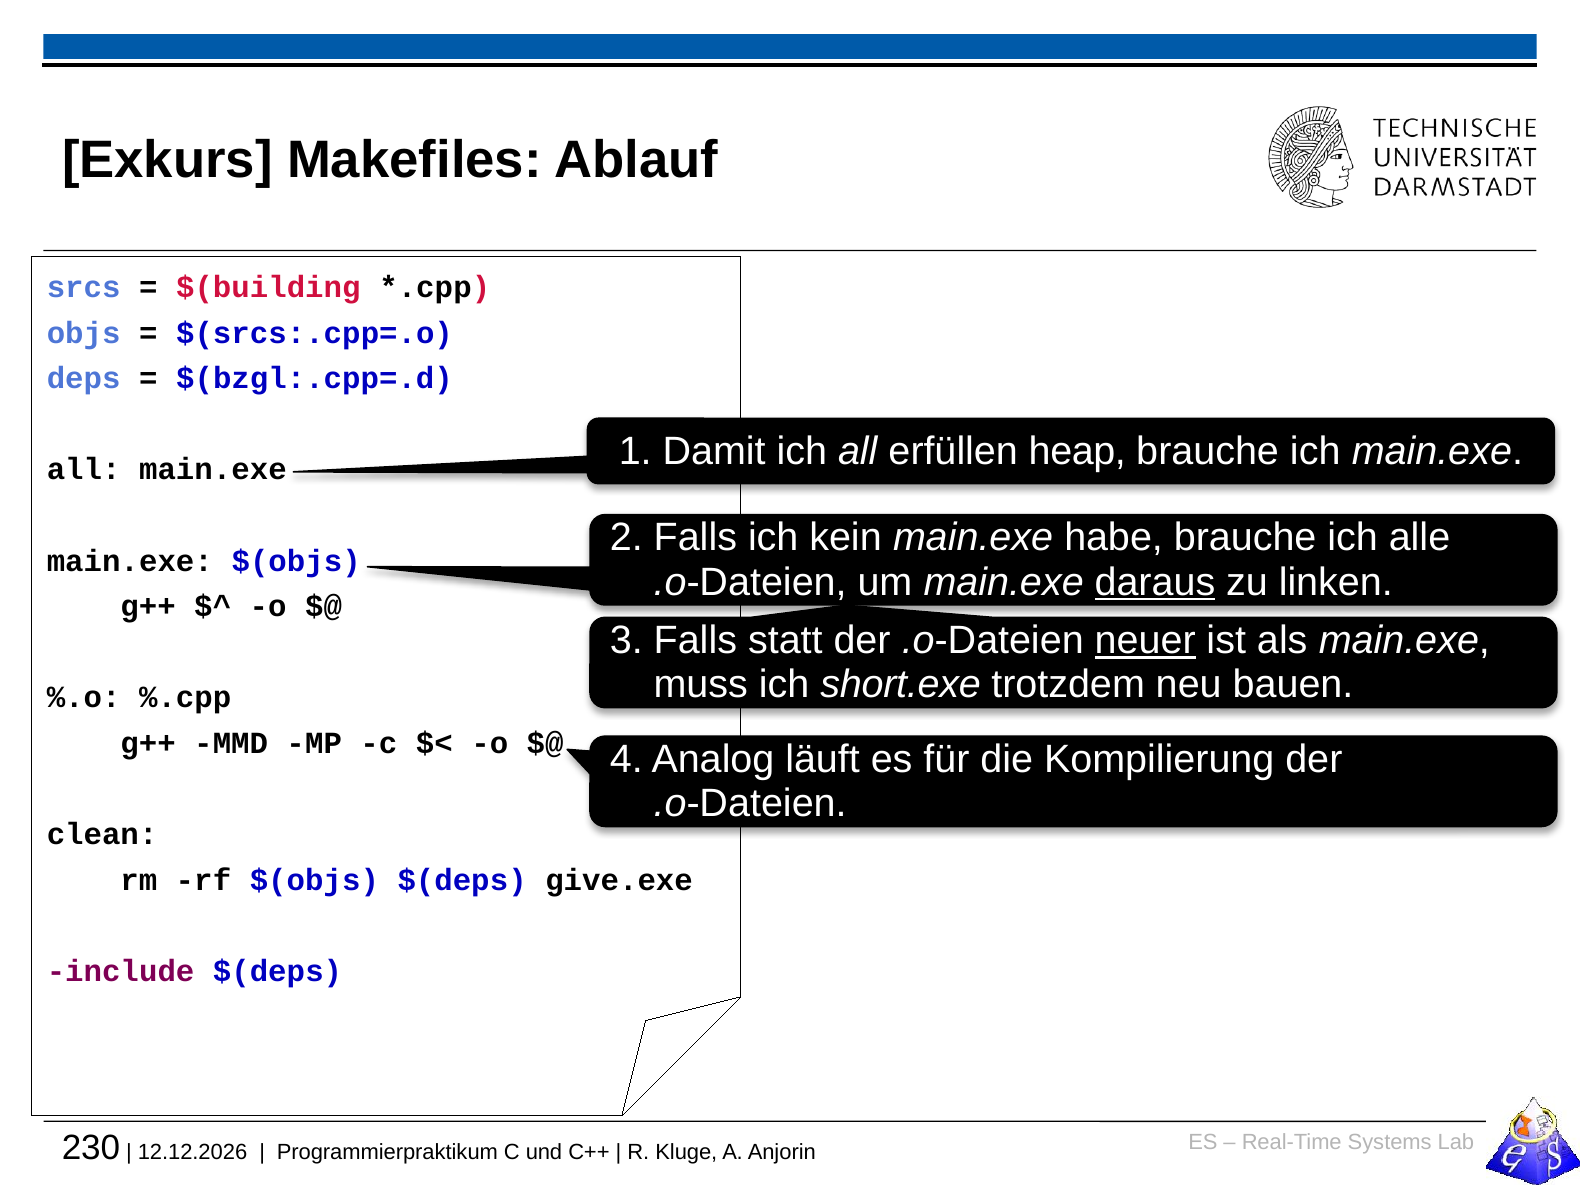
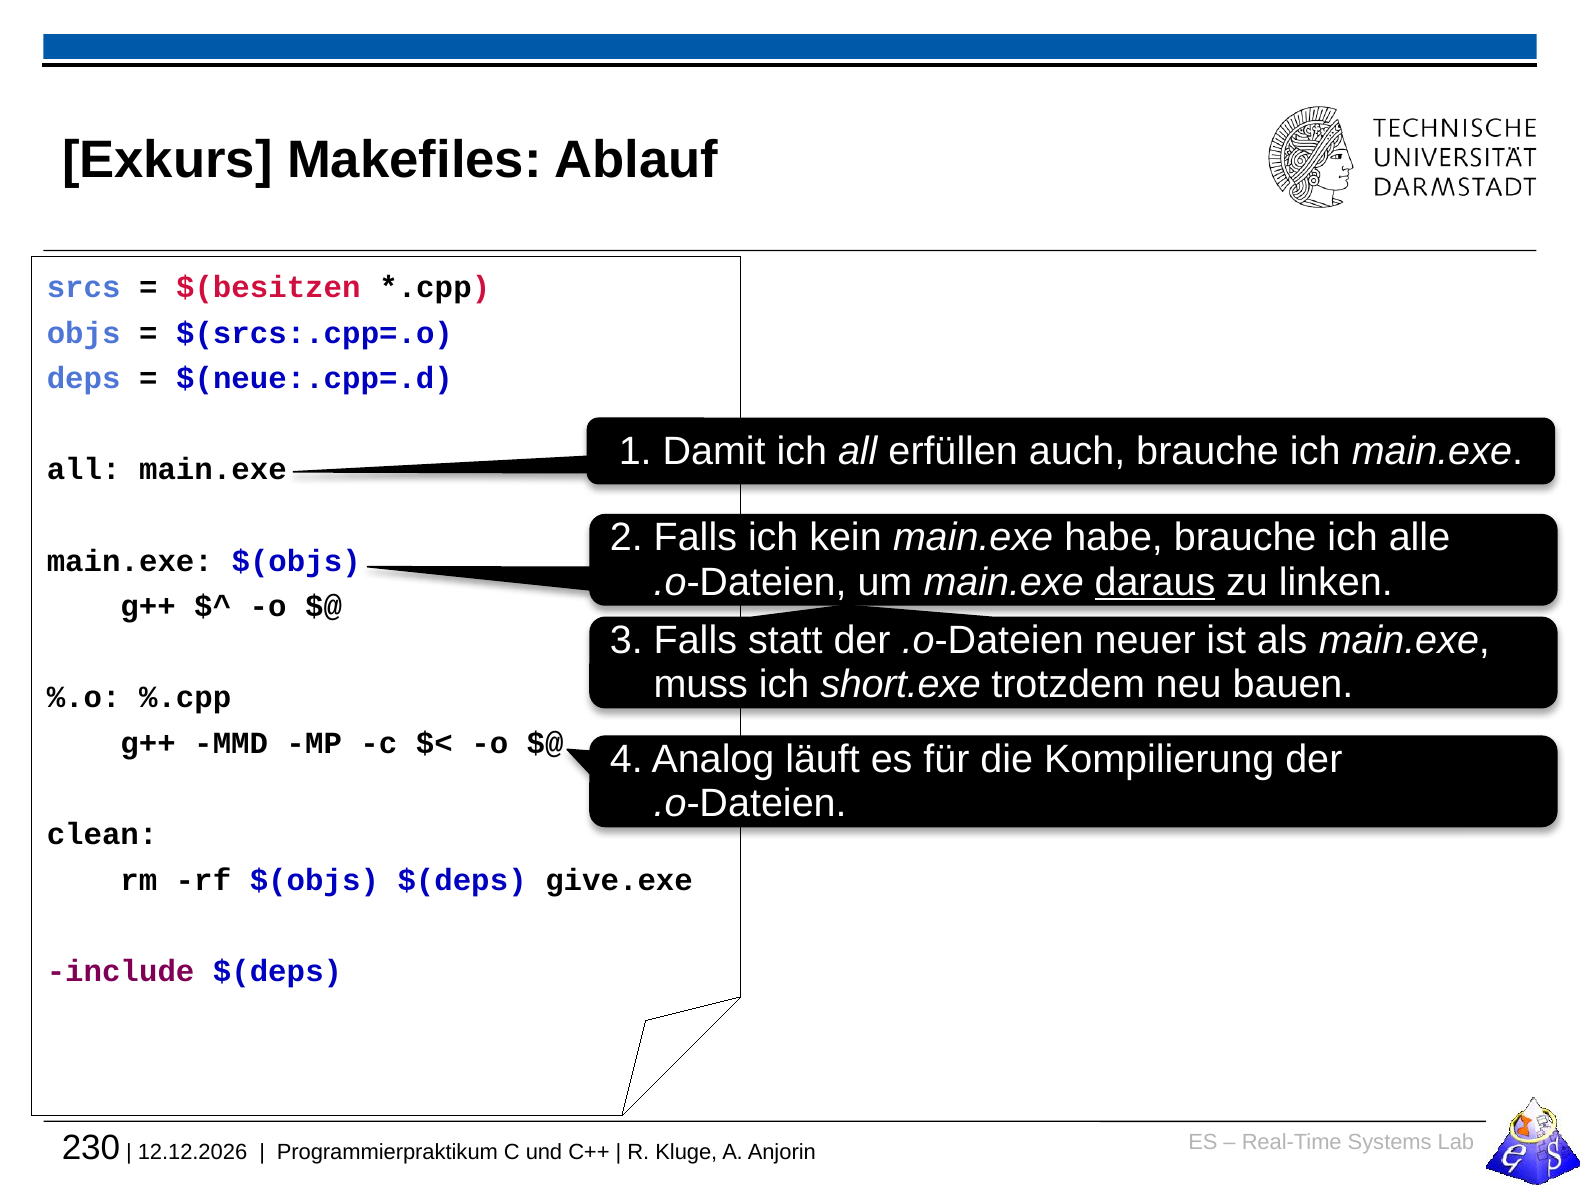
$(building: $(building -> $(besitzen (268, 287)
$(bzgl:.cpp=.d: $(bzgl:.cpp=.d -> $(neue:.cpp=.d (314, 379)
heap: heap -> auch (1077, 451)
neuer underline: present -> none (1145, 641)
